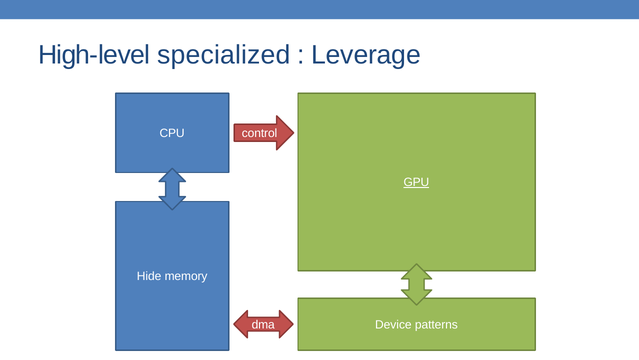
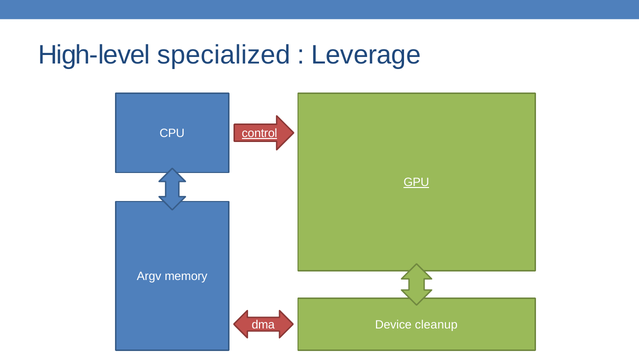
control underline: none -> present (260, 133)
Hide: Hide -> Argv (149, 276)
patterns: patterns -> cleanup (436, 324)
